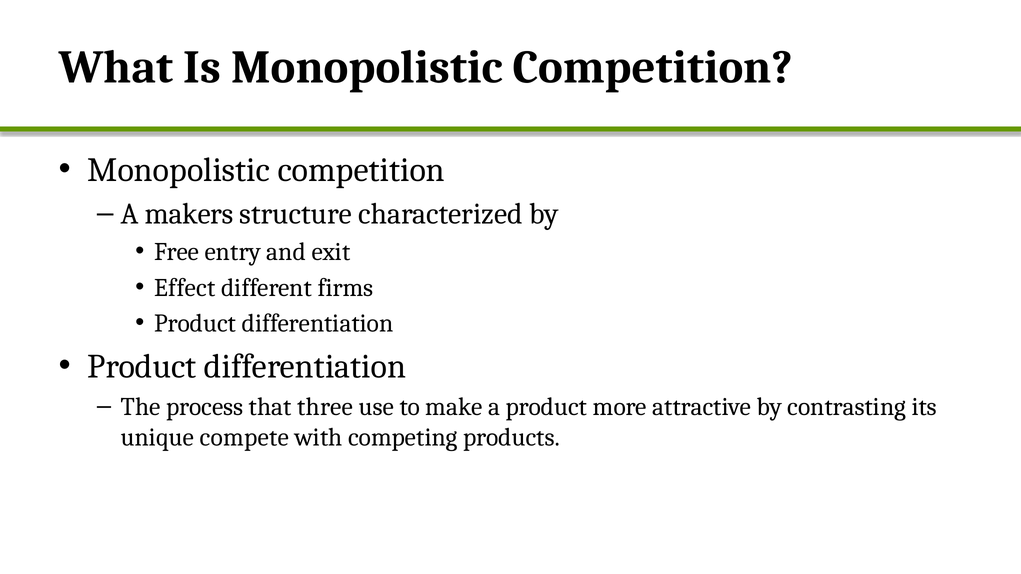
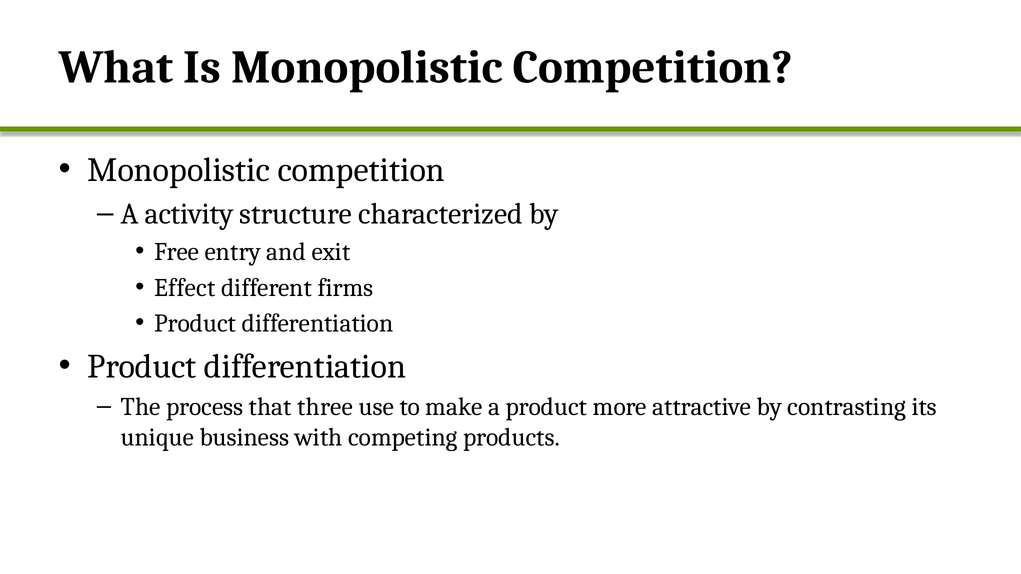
makers: makers -> activity (189, 214)
compete: compete -> business (244, 438)
